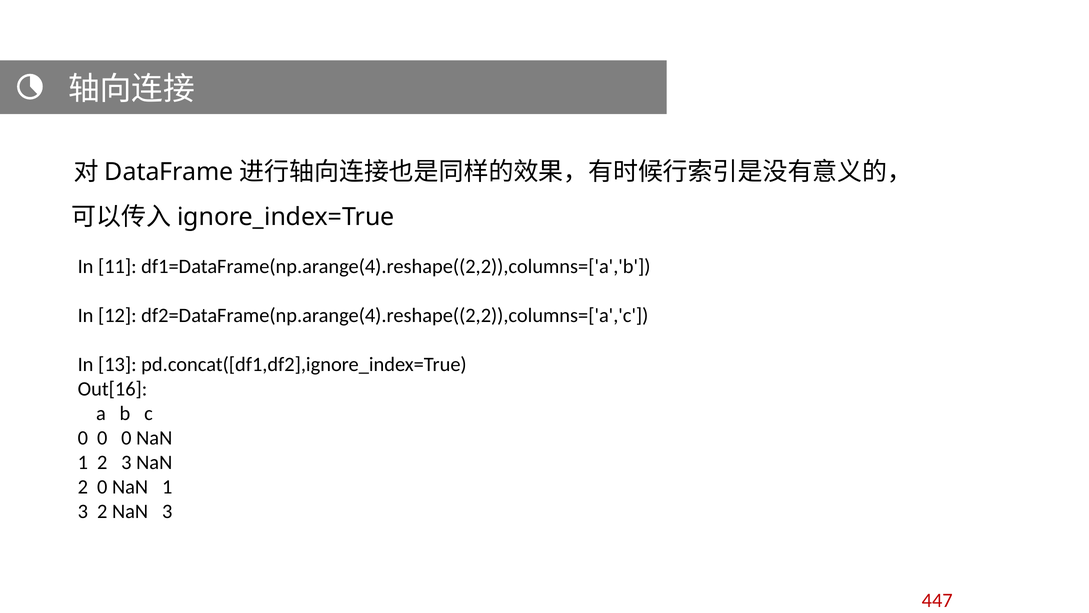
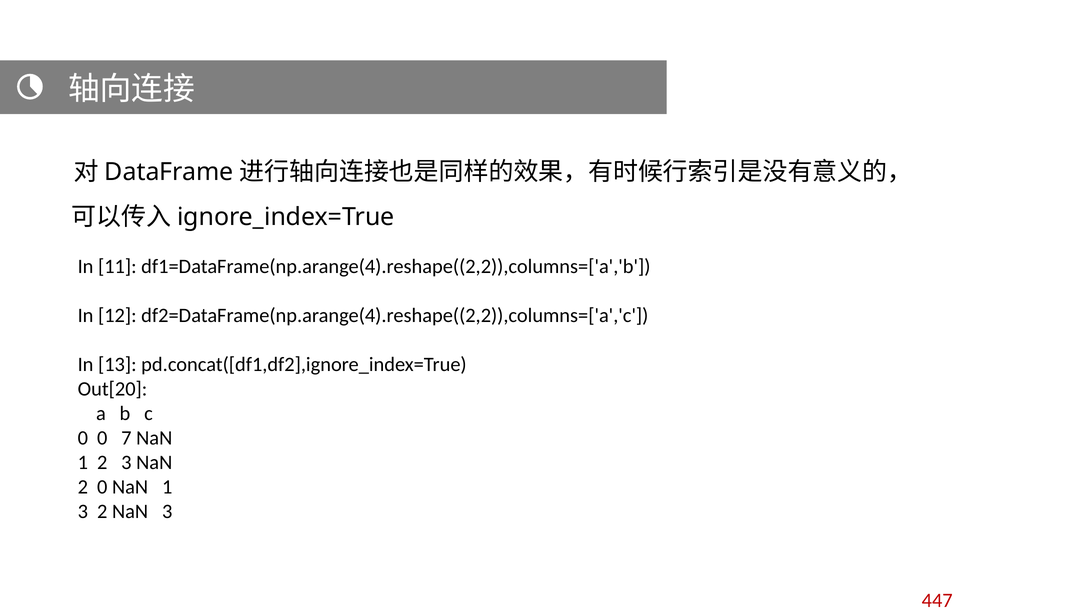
Out[16: Out[16 -> Out[20 (112, 389)
0 0 0: 0 -> 7 (126, 438)
